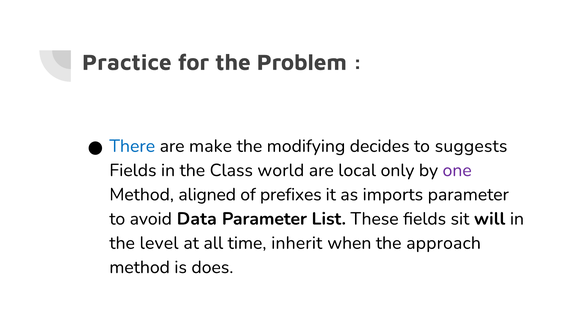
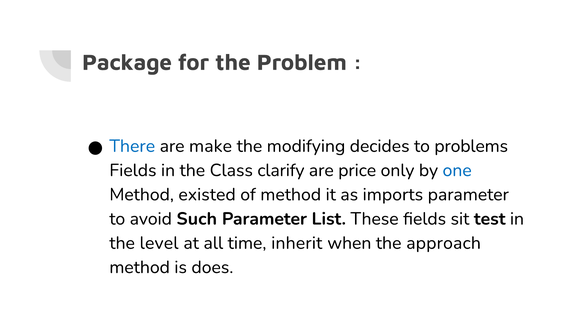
Practice: Practice -> Package (127, 62)
suggests: suggests -> problems (471, 146)
world: world -> clarify (281, 170)
local: local -> price (357, 170)
one colour: purple -> blue (457, 170)
aligned: aligned -> existed (207, 195)
of prefixes: prefixes -> method (291, 195)
Data: Data -> Such (197, 219)
will: will -> test (490, 219)
